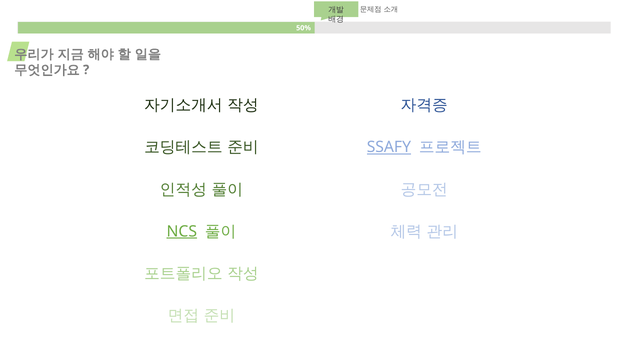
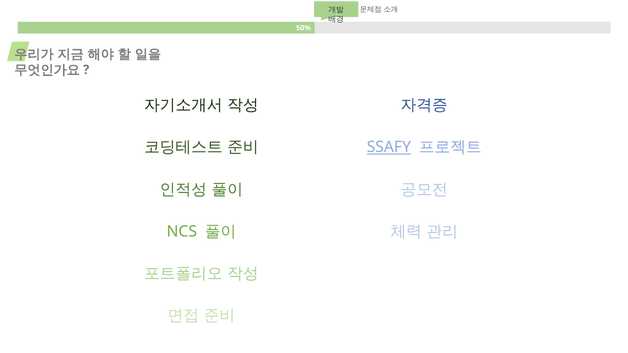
NCS underline: present -> none (182, 232)
